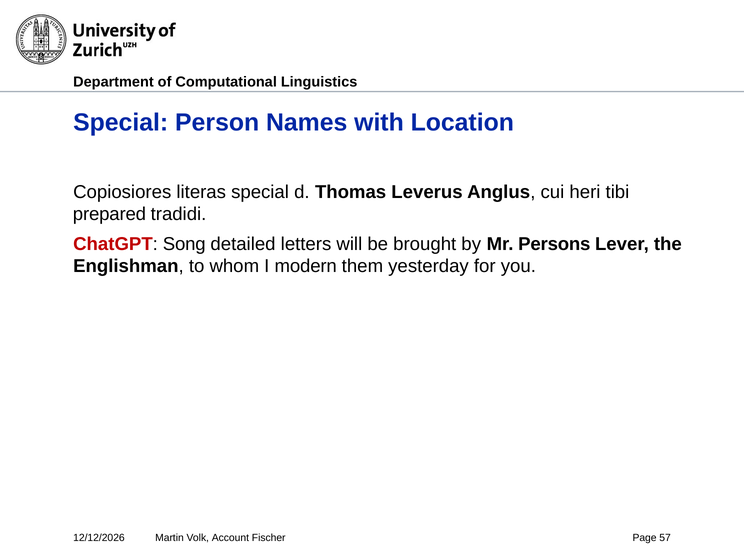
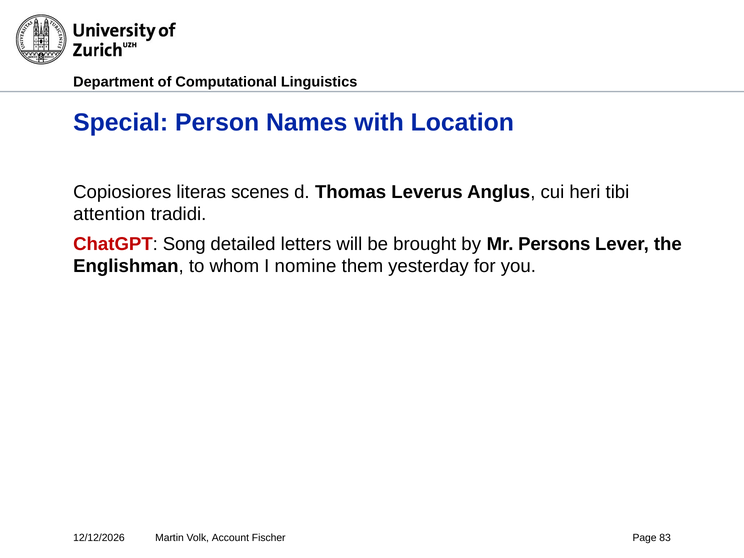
literas special: special -> scenes (260, 192)
prepared: prepared -> attention (109, 214)
modern: modern -> nomine (306, 266)
57: 57 -> 83 (665, 538)
